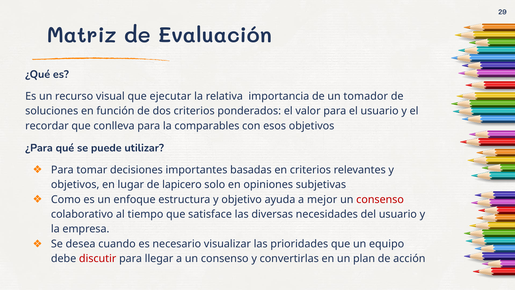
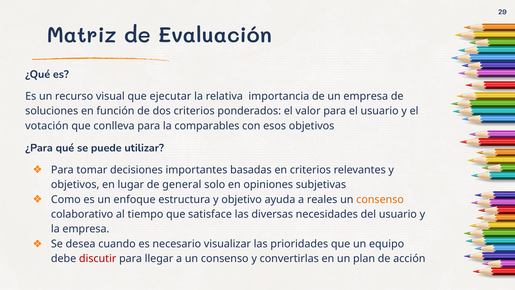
un tomador: tomador -> empresa (366, 96)
recordar: recordar -> votación (47, 126)
lapicero: lapicero -> general (182, 184)
mejor: mejor -> reales (322, 199)
consenso colour: red -> orange (380, 199)
